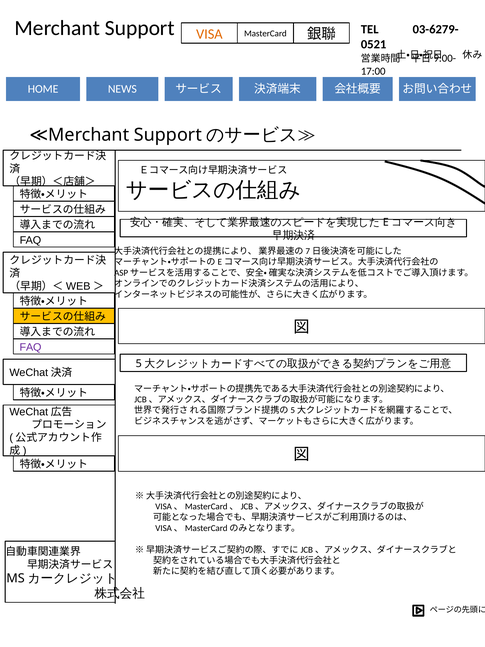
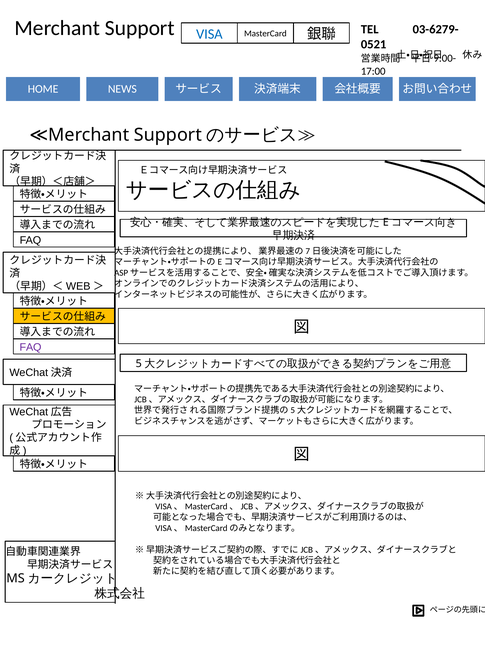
VISA colour: orange -> blue (209, 34)
